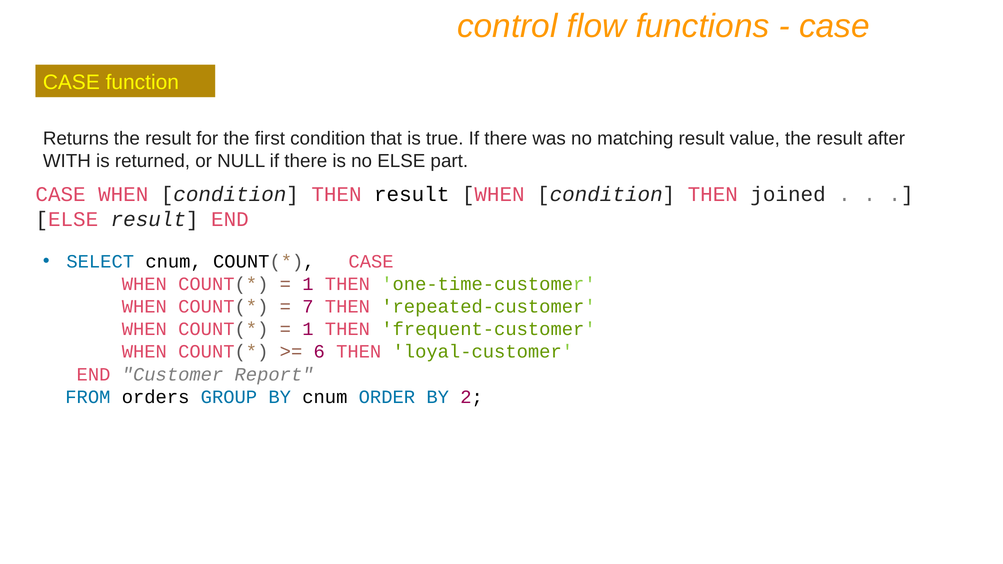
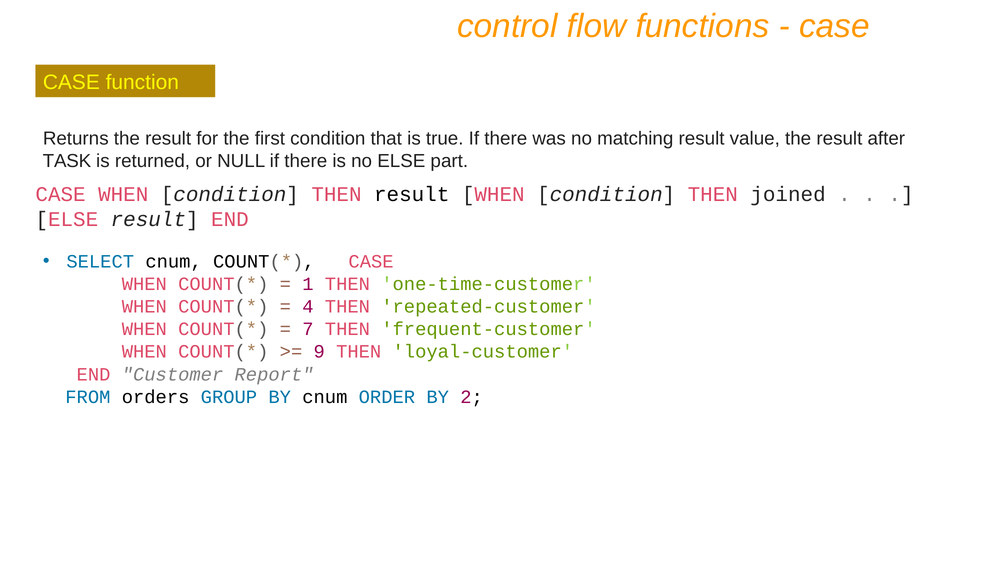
WITH: WITH -> TASK (67, 161)
7: 7 -> 4 (308, 307)
1: 1 -> 7 (308, 329)
6: 6 -> 9 (319, 352)
